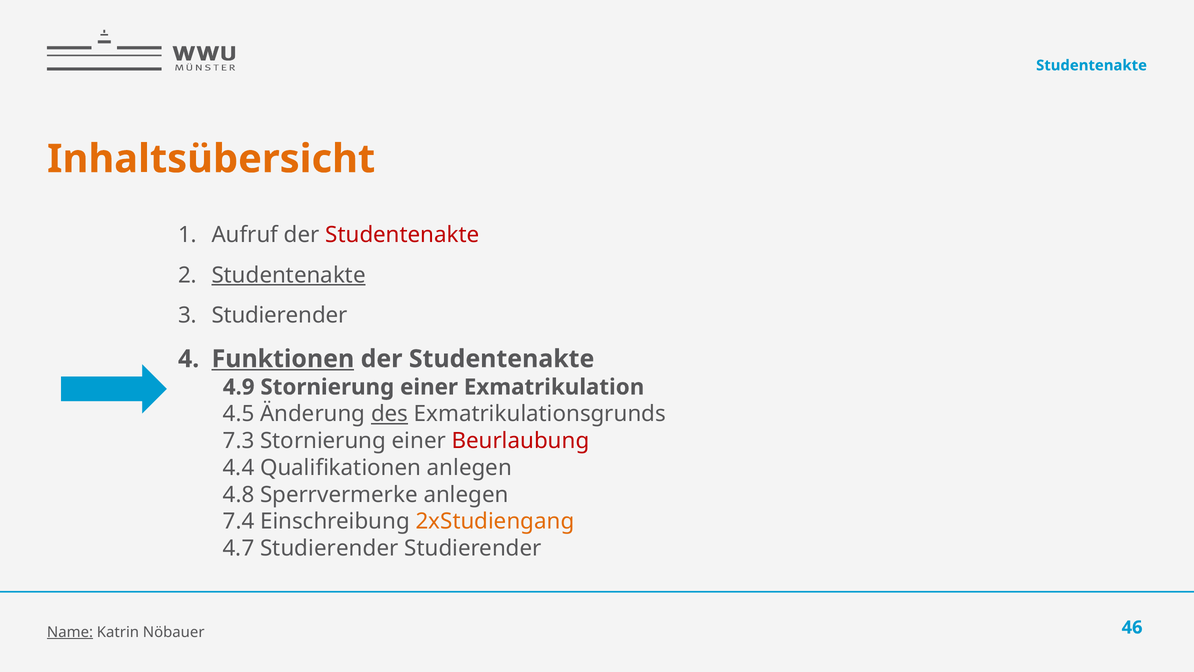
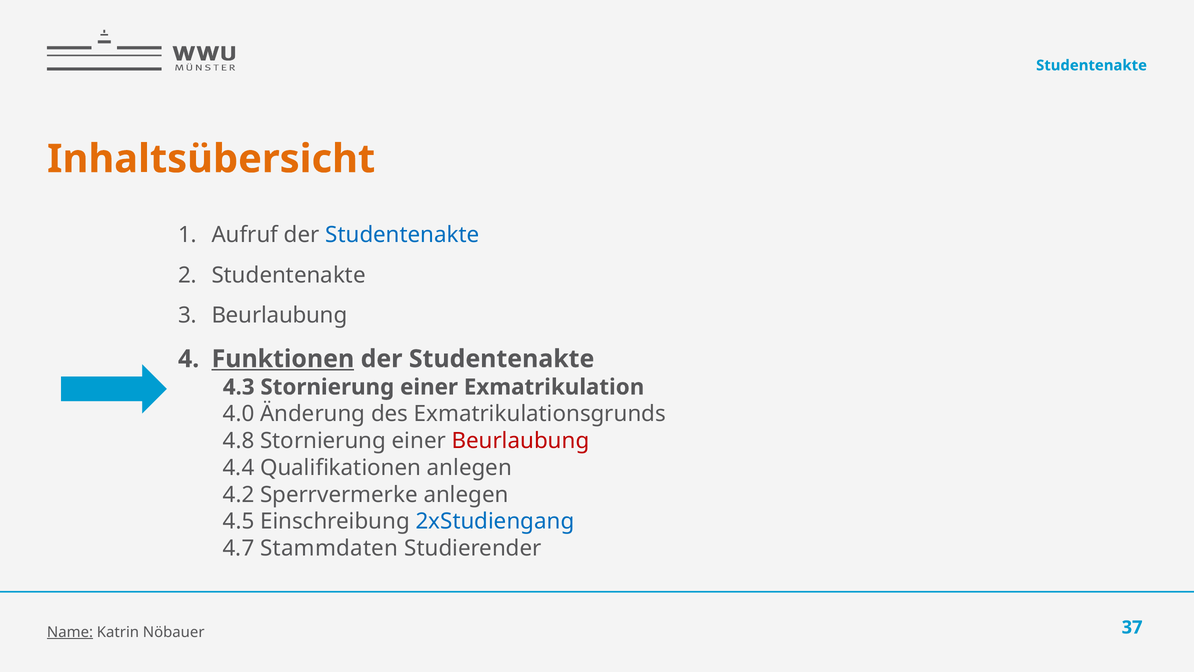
Studentenakte colour: red -> blue (402, 235)
Studentenakte underline: present -> none (289, 275)
Studierender: Studierender -> Beurlaubung (279, 315)
4.9: 4.9 -> 4.3 (239, 387)
4.5: 4.5 -> 4.0 (239, 414)
des underline: present -> none (390, 414)
7.3: 7.3 -> 4.8 (239, 441)
4.8: 4.8 -> 4.2 (239, 494)
7.4: 7.4 -> 4.5 (239, 521)
2xStudiengang colour: orange -> blue (495, 521)
4.7 Studierender: Studierender -> Stammdaten (329, 548)
46: 46 -> 37 (1132, 627)
